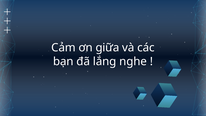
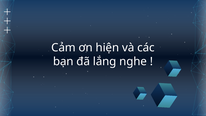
giữa: giữa -> hiện (107, 48)
